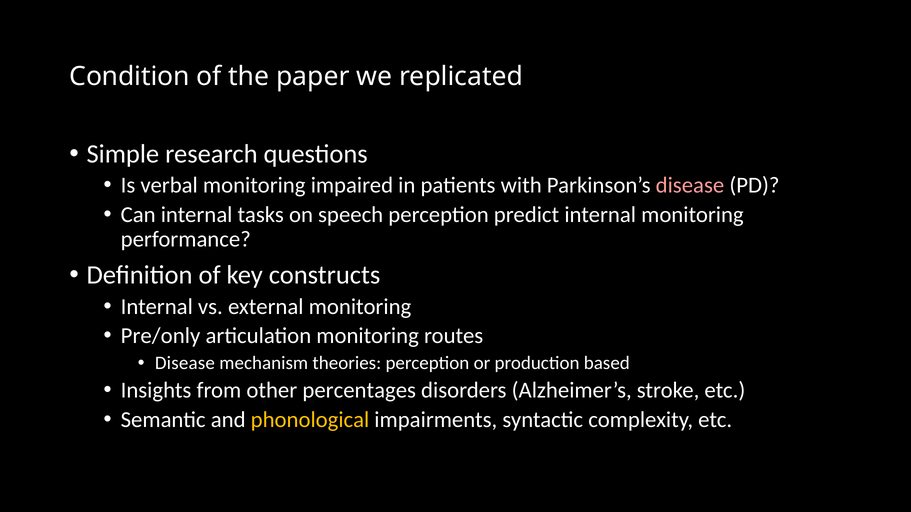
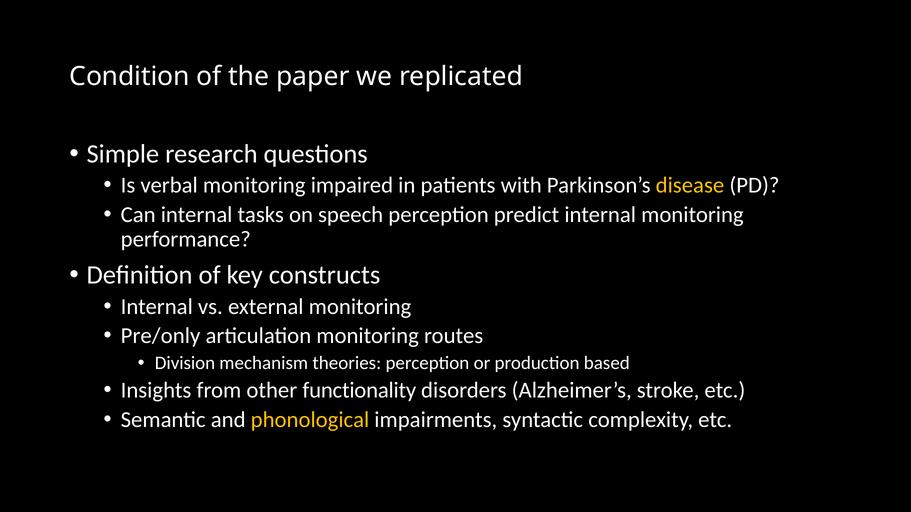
disease colour: pink -> yellow (690, 185)
Disease: Disease -> Division (185, 363)
percentages: percentages -> functionality (359, 391)
